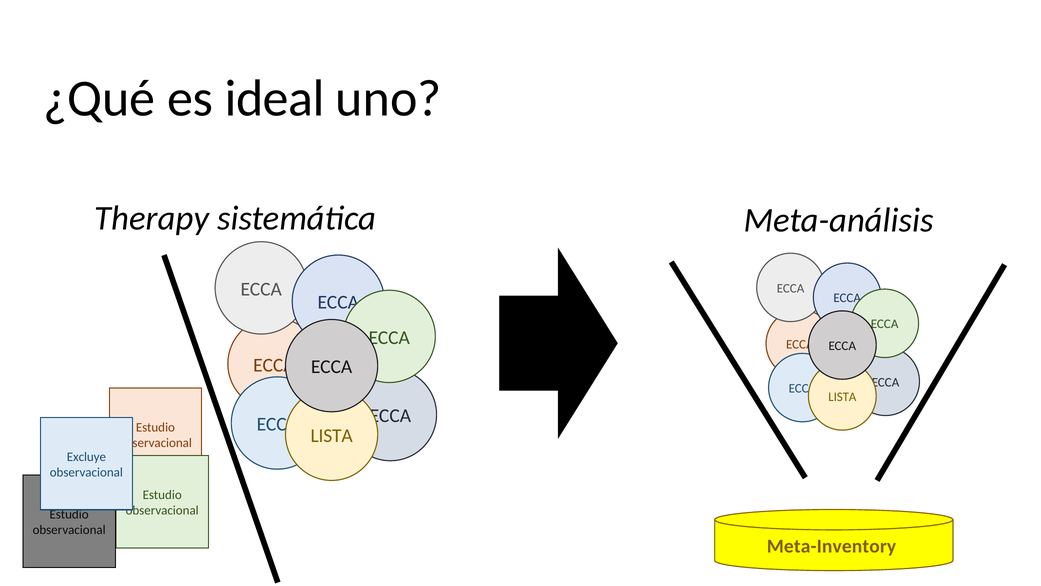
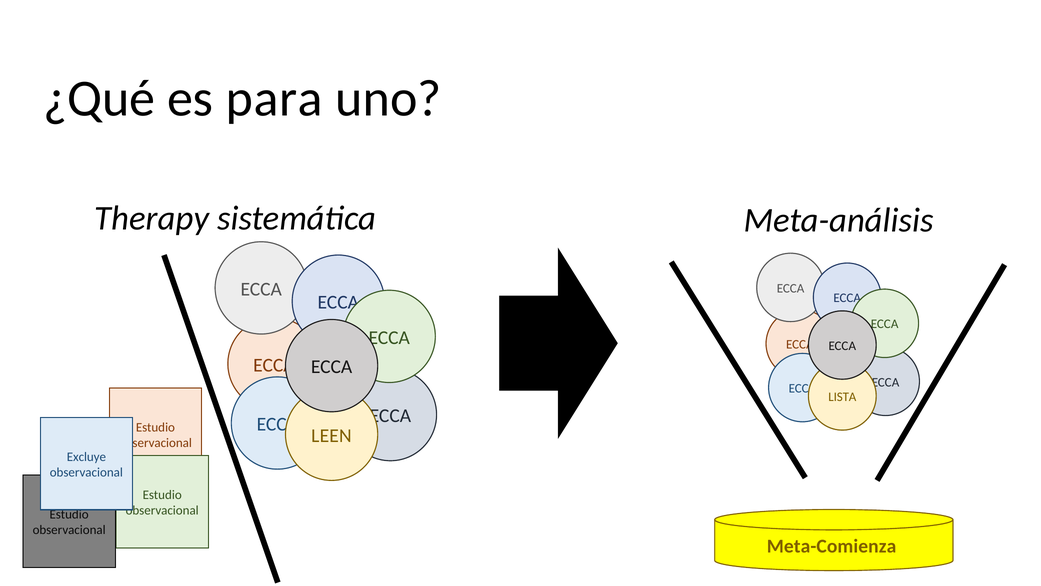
ideal: ideal -> para (274, 98)
LISTA: LISTA -> LEEN (331, 435)
Meta-Inventory: Meta-Inventory -> Meta-Comienza (832, 546)
